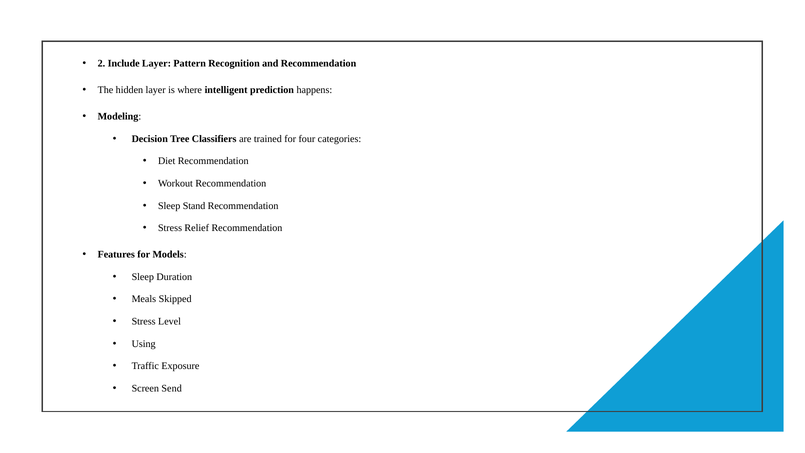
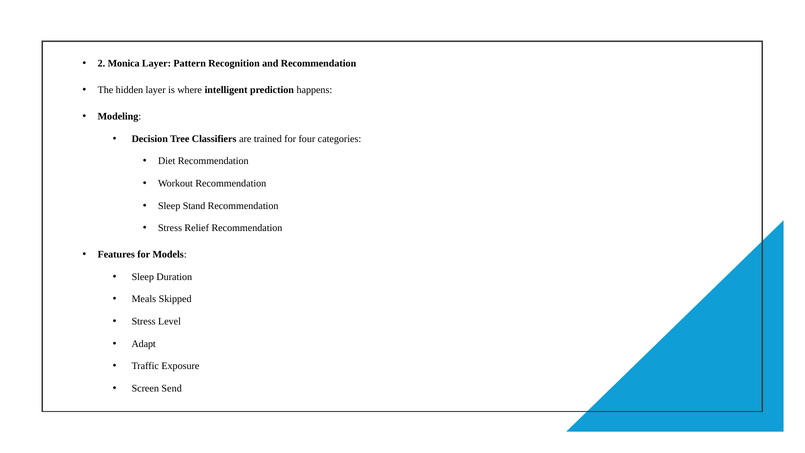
Include: Include -> Monica (124, 63)
Using: Using -> Adapt (144, 344)
